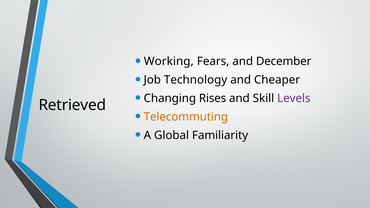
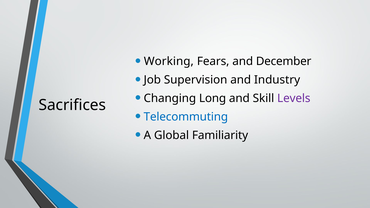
Technology: Technology -> Supervision (196, 80)
Cheaper: Cheaper -> Industry (277, 80)
Rises: Rises -> Long (213, 98)
Retrieved: Retrieved -> Sacrifices (72, 105)
Telecommuting colour: orange -> blue (186, 117)
